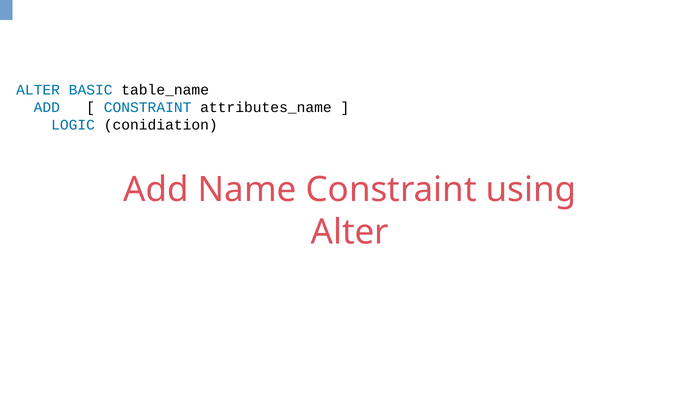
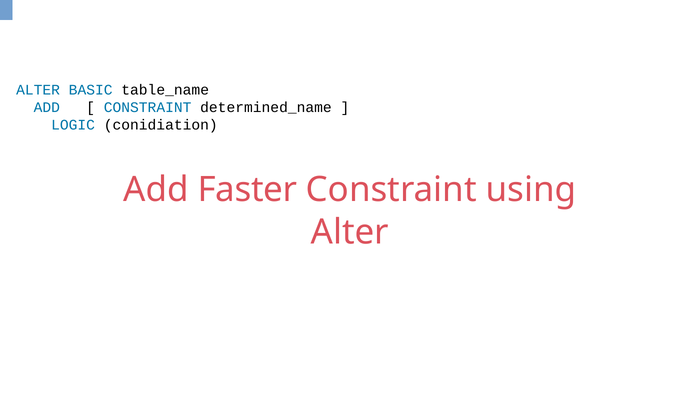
attributes_name: attributes_name -> determined_name (266, 108)
Name: Name -> Faster (247, 190)
